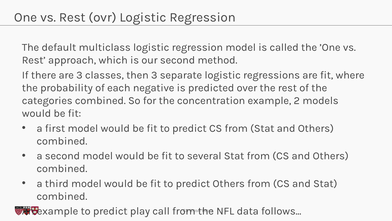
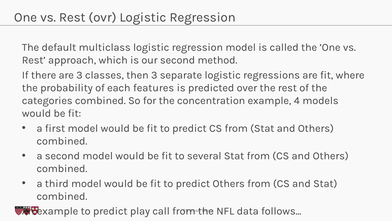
negative: negative -> features (154, 88)
2: 2 -> 4 (297, 100)
